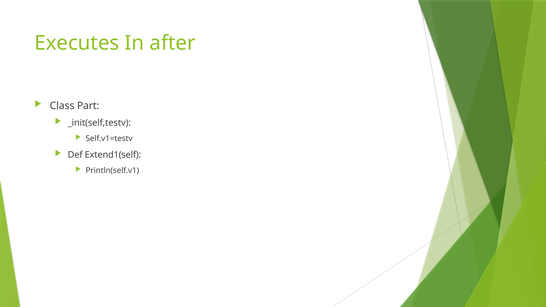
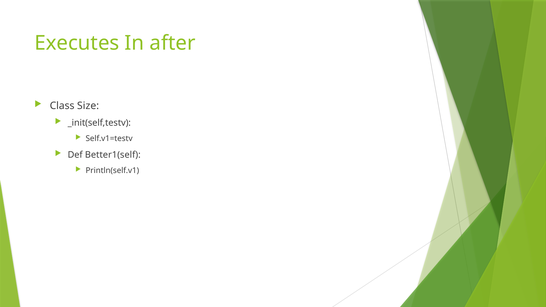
Part: Part -> Size (88, 106)
Extend1(self: Extend1(self -> Better1(self (113, 155)
